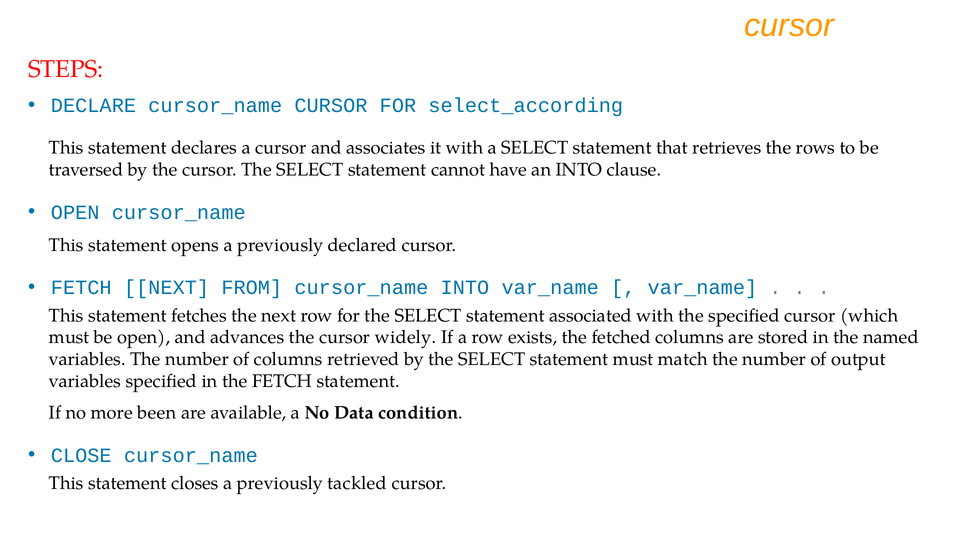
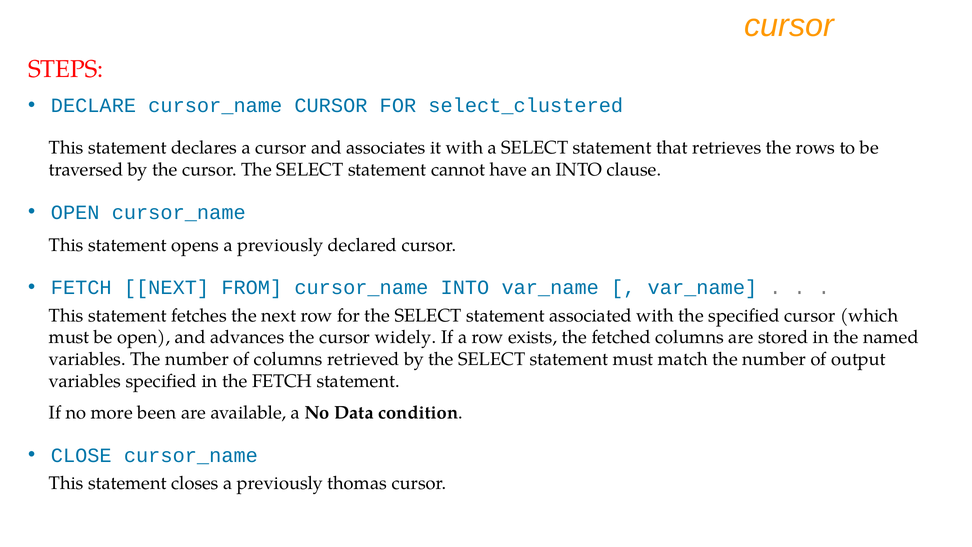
select_according: select_according -> select_clustered (526, 105)
tackled: tackled -> thomas (357, 483)
